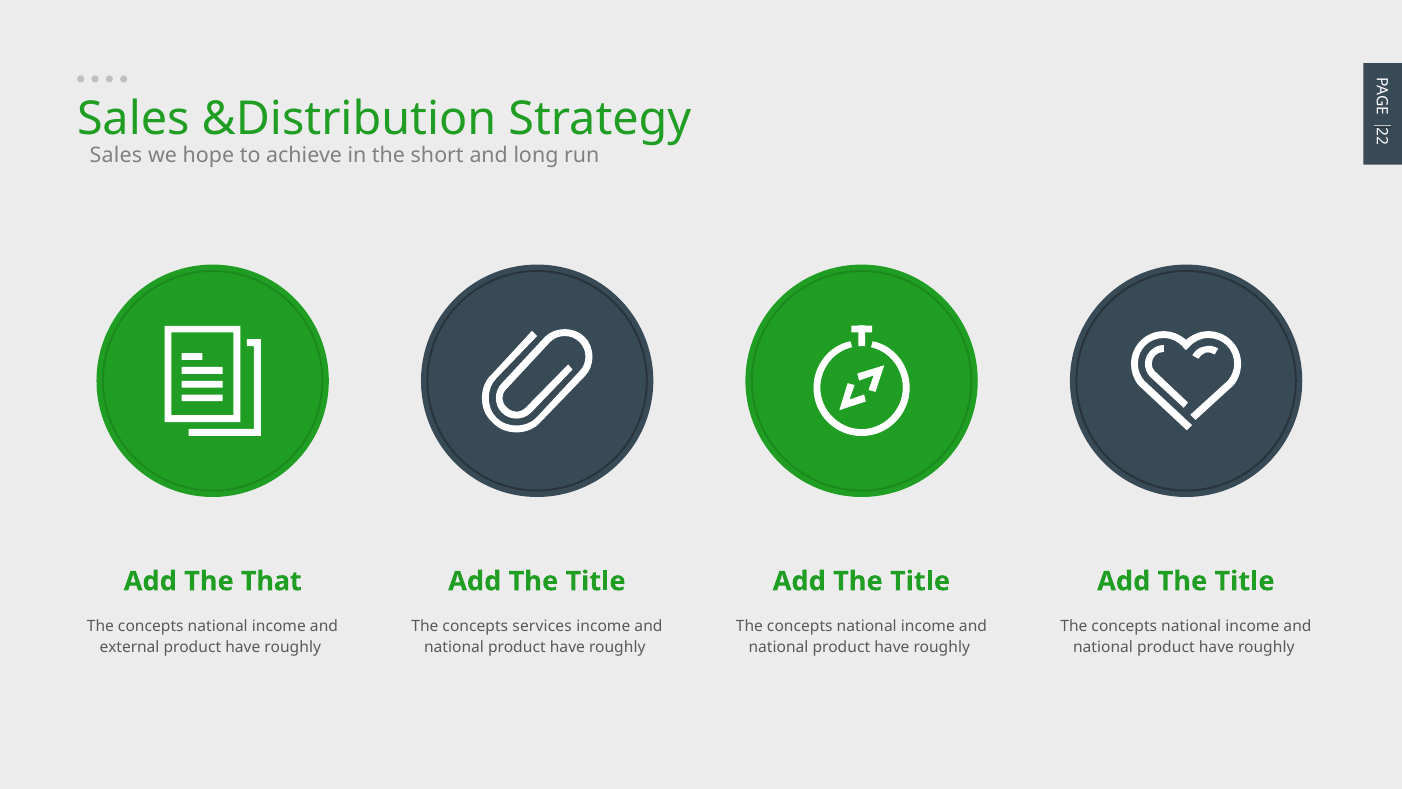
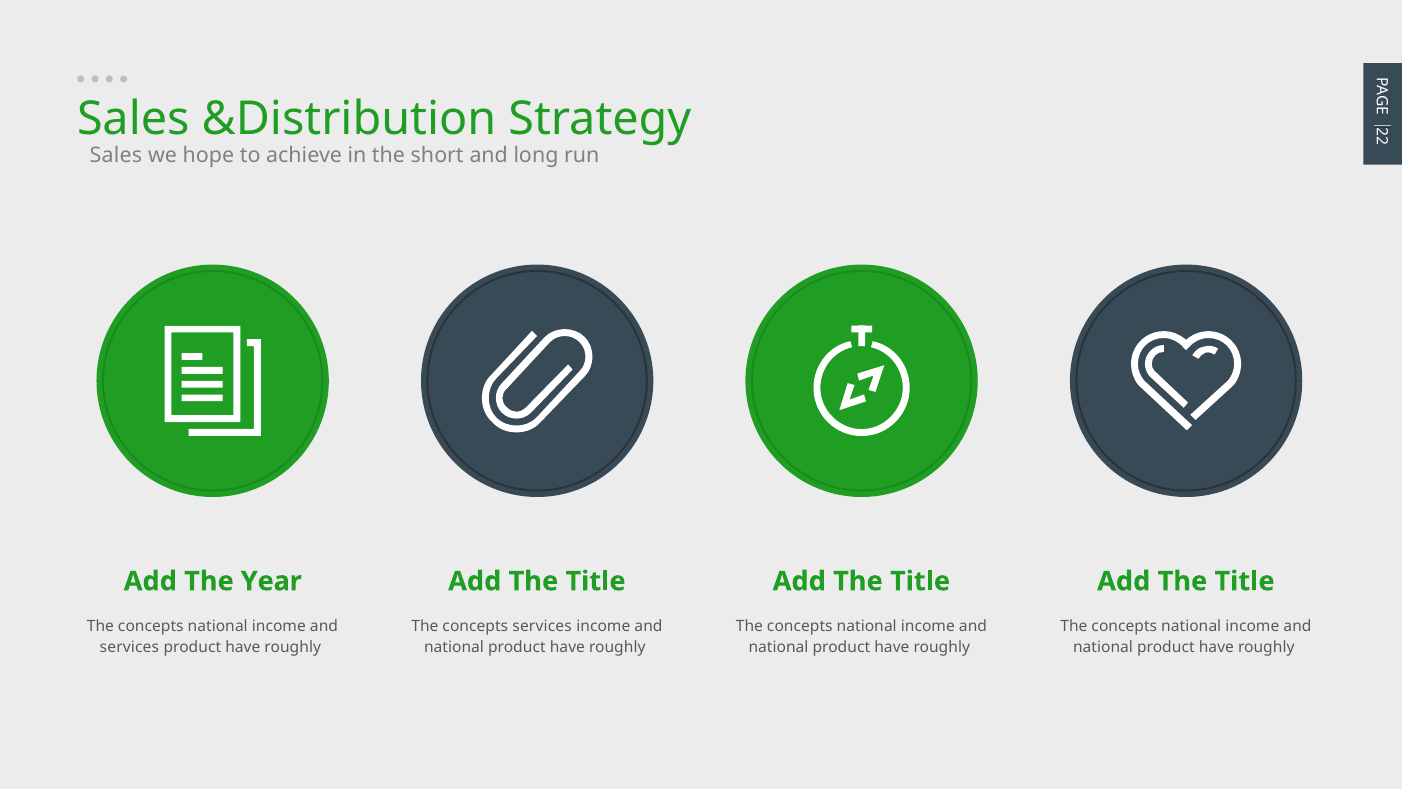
That: That -> Year (271, 581)
external: external -> services (129, 647)
